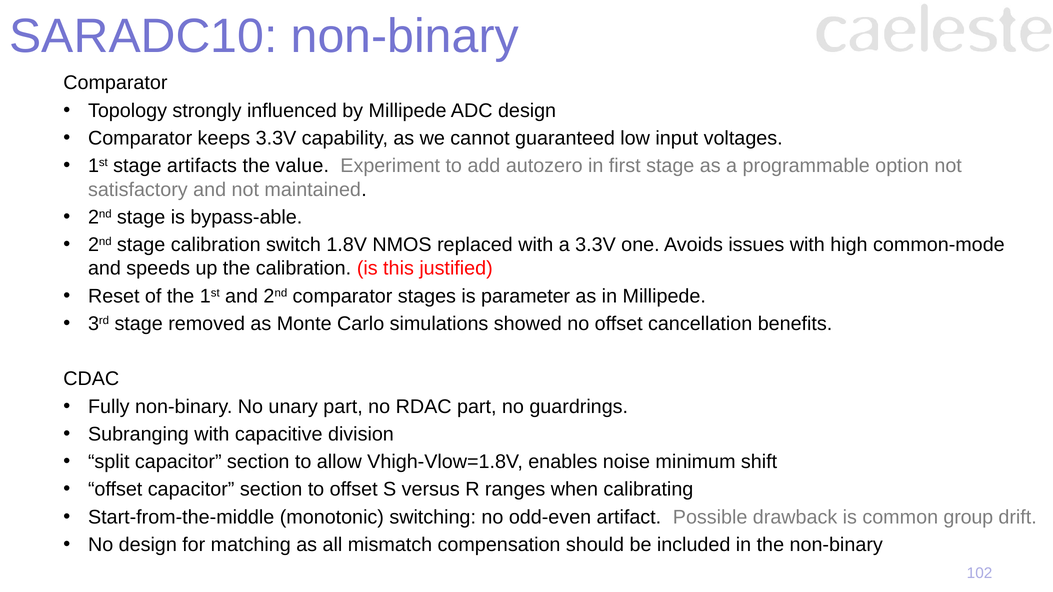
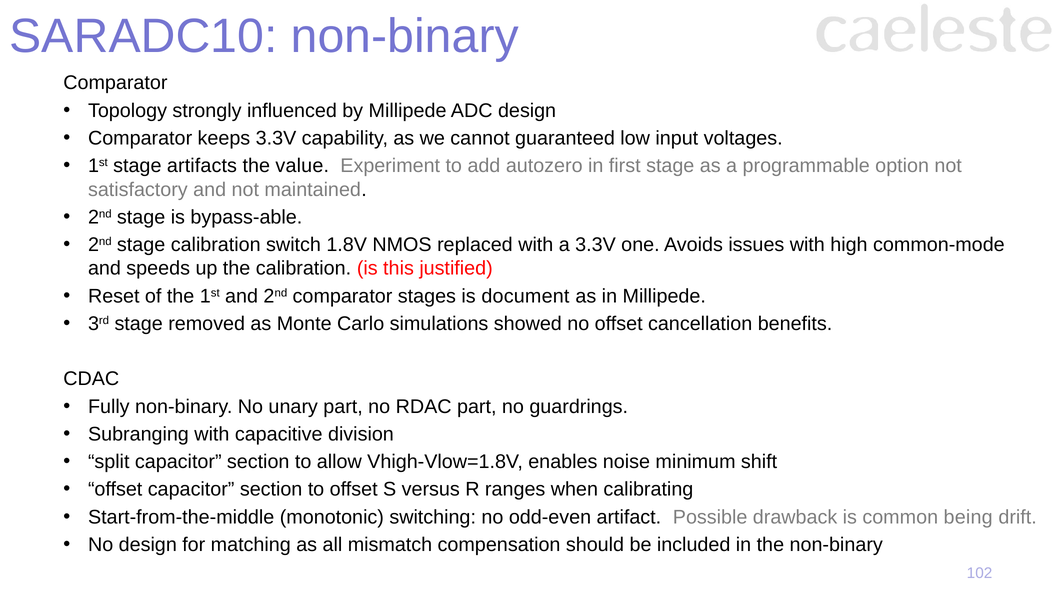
parameter: parameter -> document (525, 296)
group: group -> being (968, 517)
